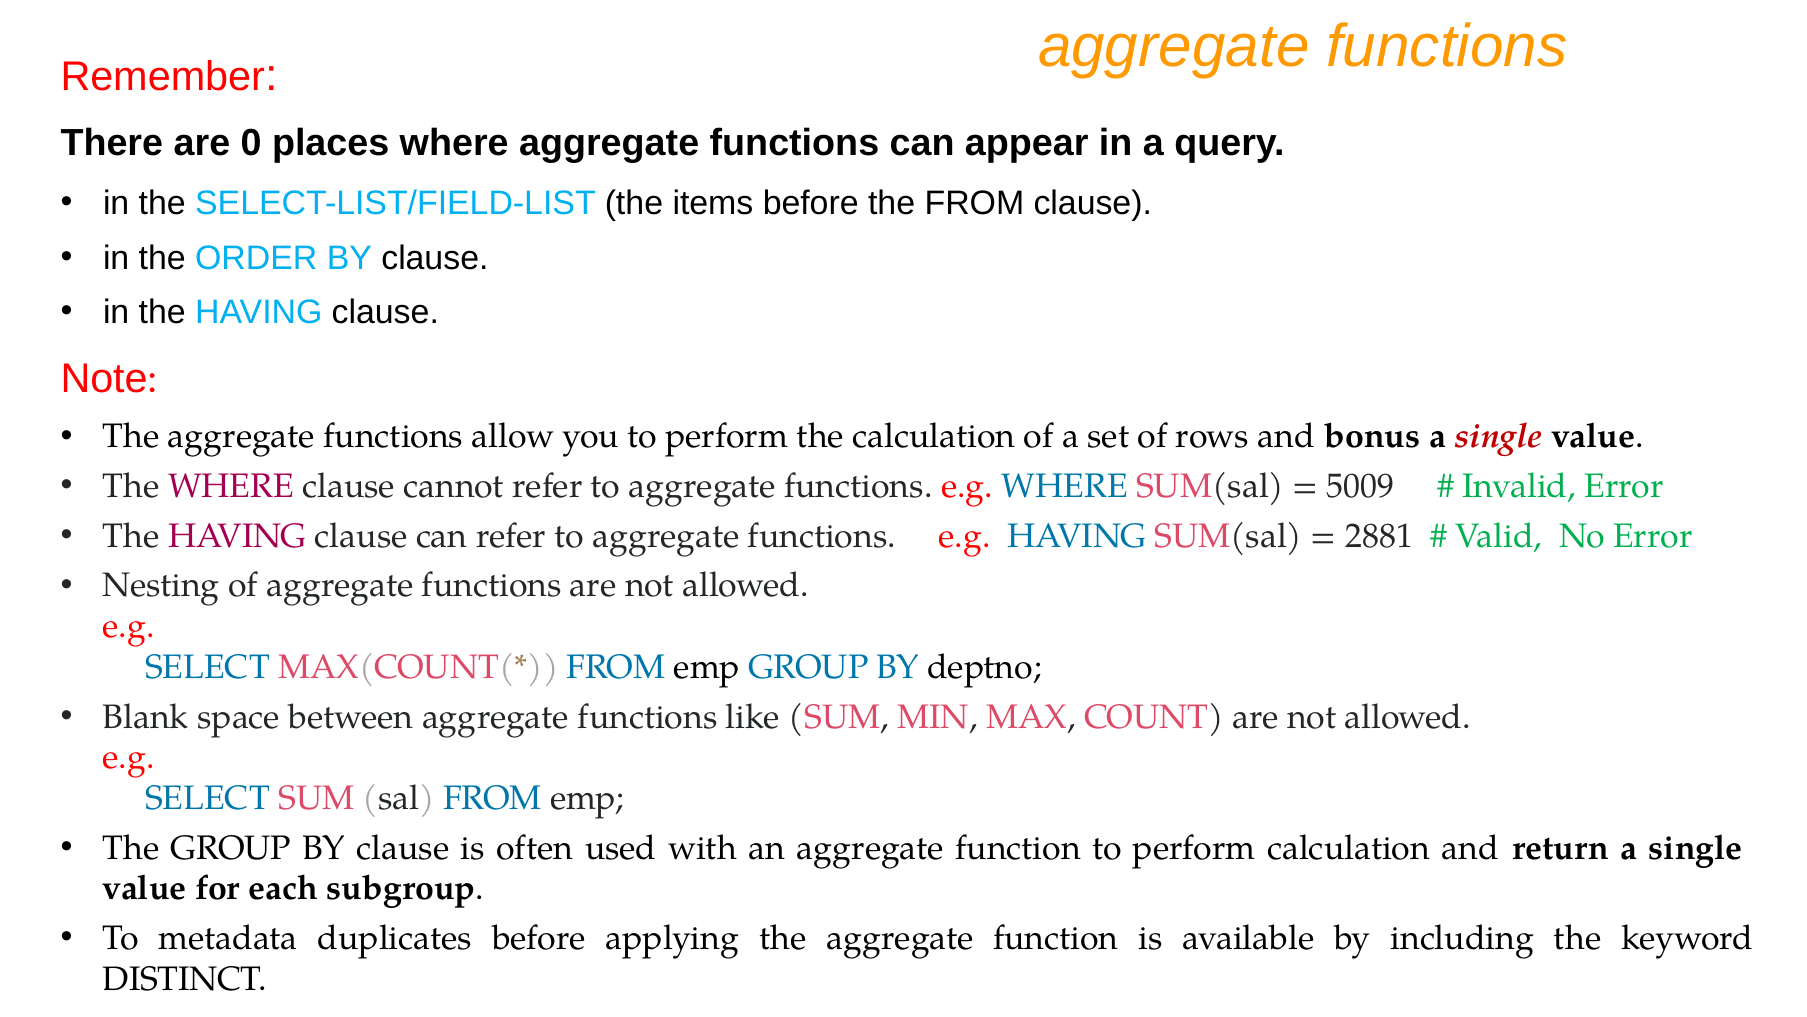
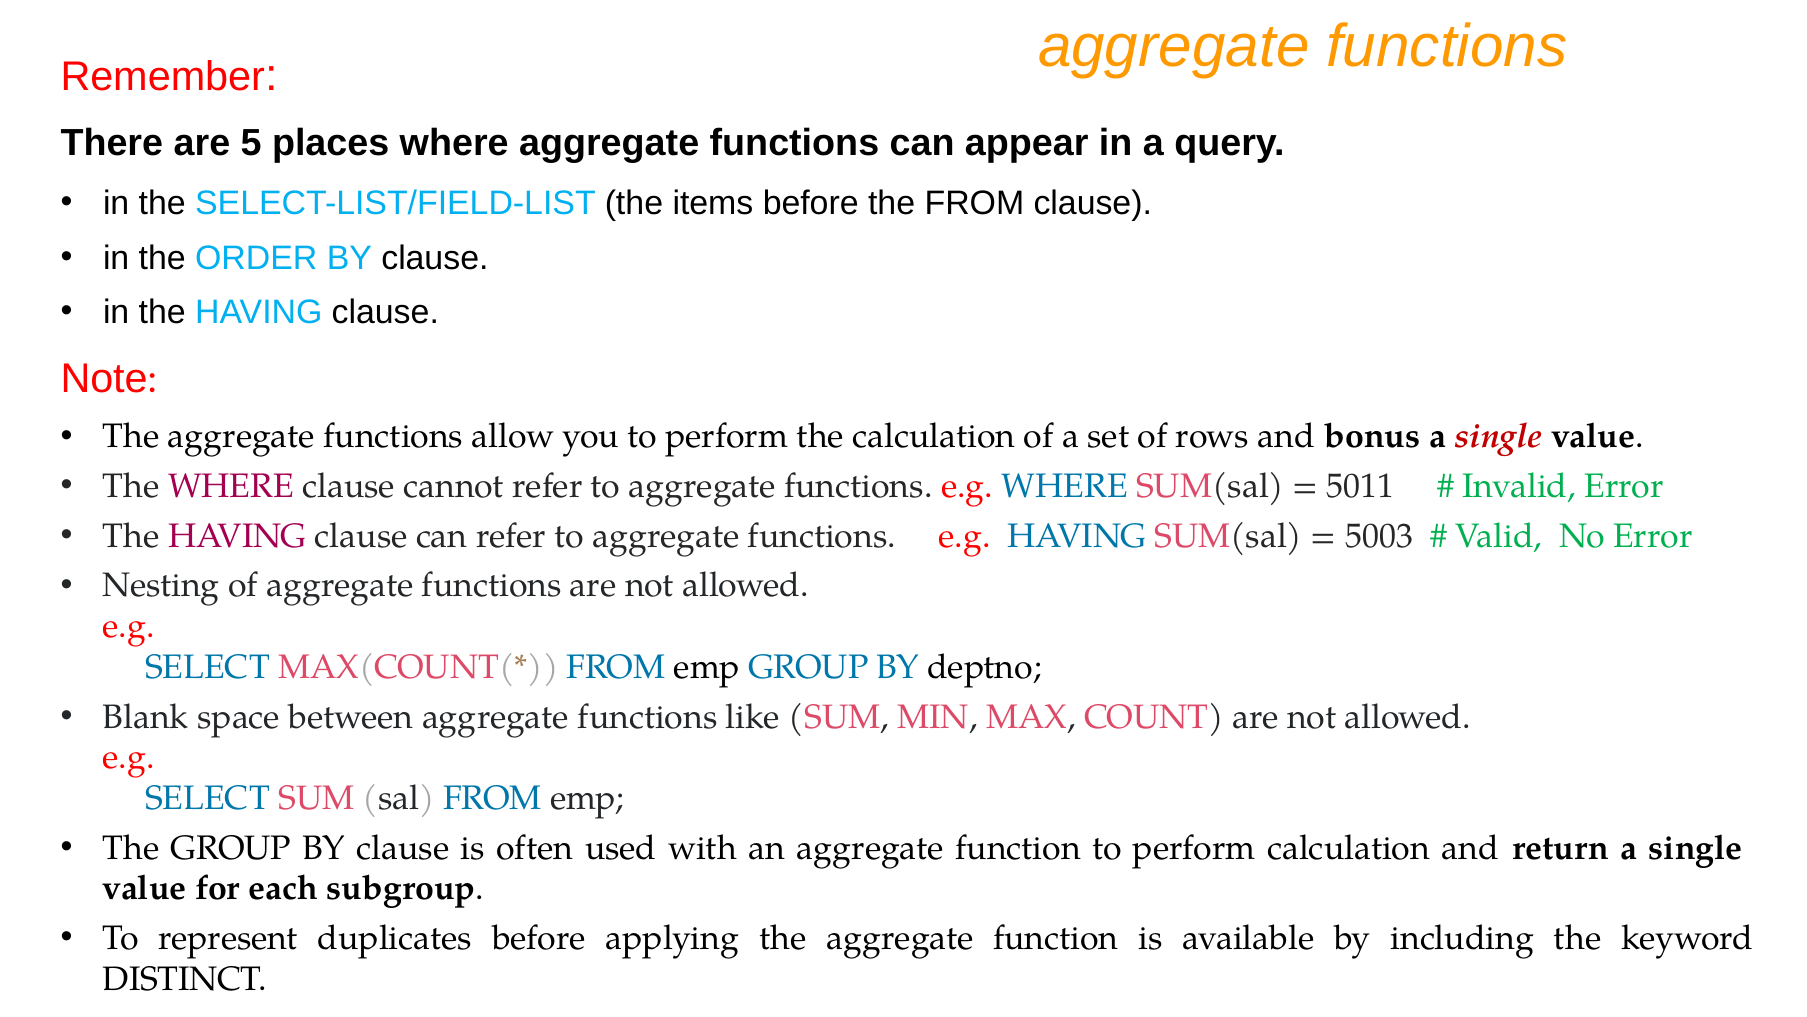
0: 0 -> 5 (251, 143)
5009: 5009 -> 5011 (1361, 486)
2881: 2881 -> 5003 (1379, 536)
metadata: metadata -> represent (228, 938)
